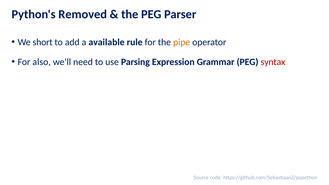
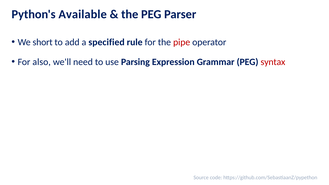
Removed: Removed -> Available (83, 14)
available: available -> specified (107, 42)
pipe colour: orange -> red (182, 42)
